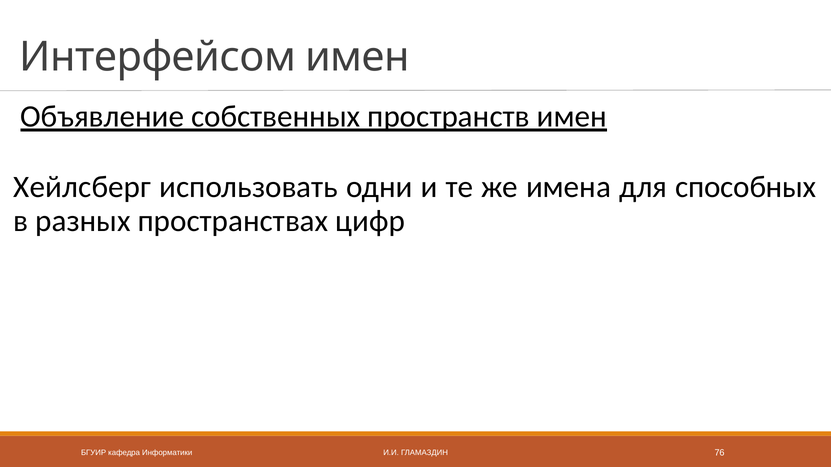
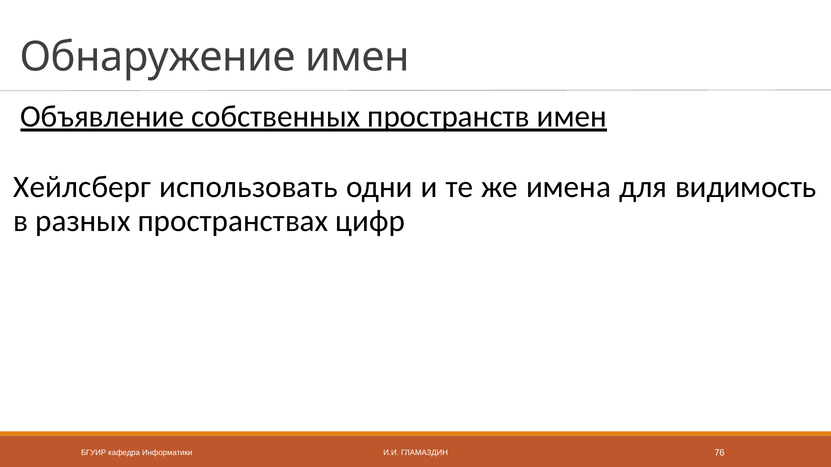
Интерфейсом: Интерфейсом -> Обнаружение (158, 57)
способных: способных -> видимость (746, 187)
